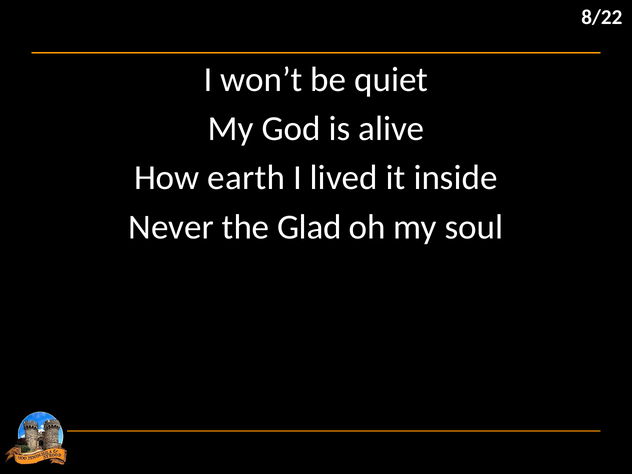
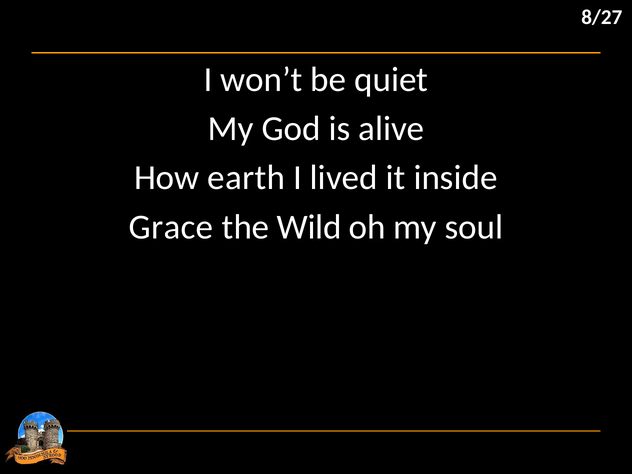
8/22: 8/22 -> 8/27 (602, 17)
Never: Never -> Grace (171, 227)
Glad: Glad -> Wild (309, 227)
